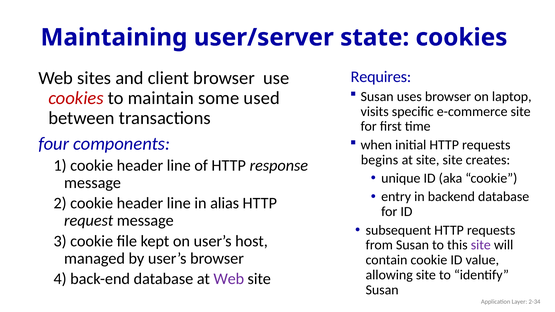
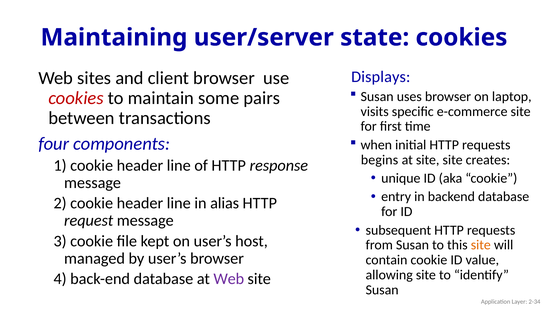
Requires: Requires -> Displays (381, 77)
used: used -> pairs (262, 98)
site colour: purple -> orange (481, 245)
